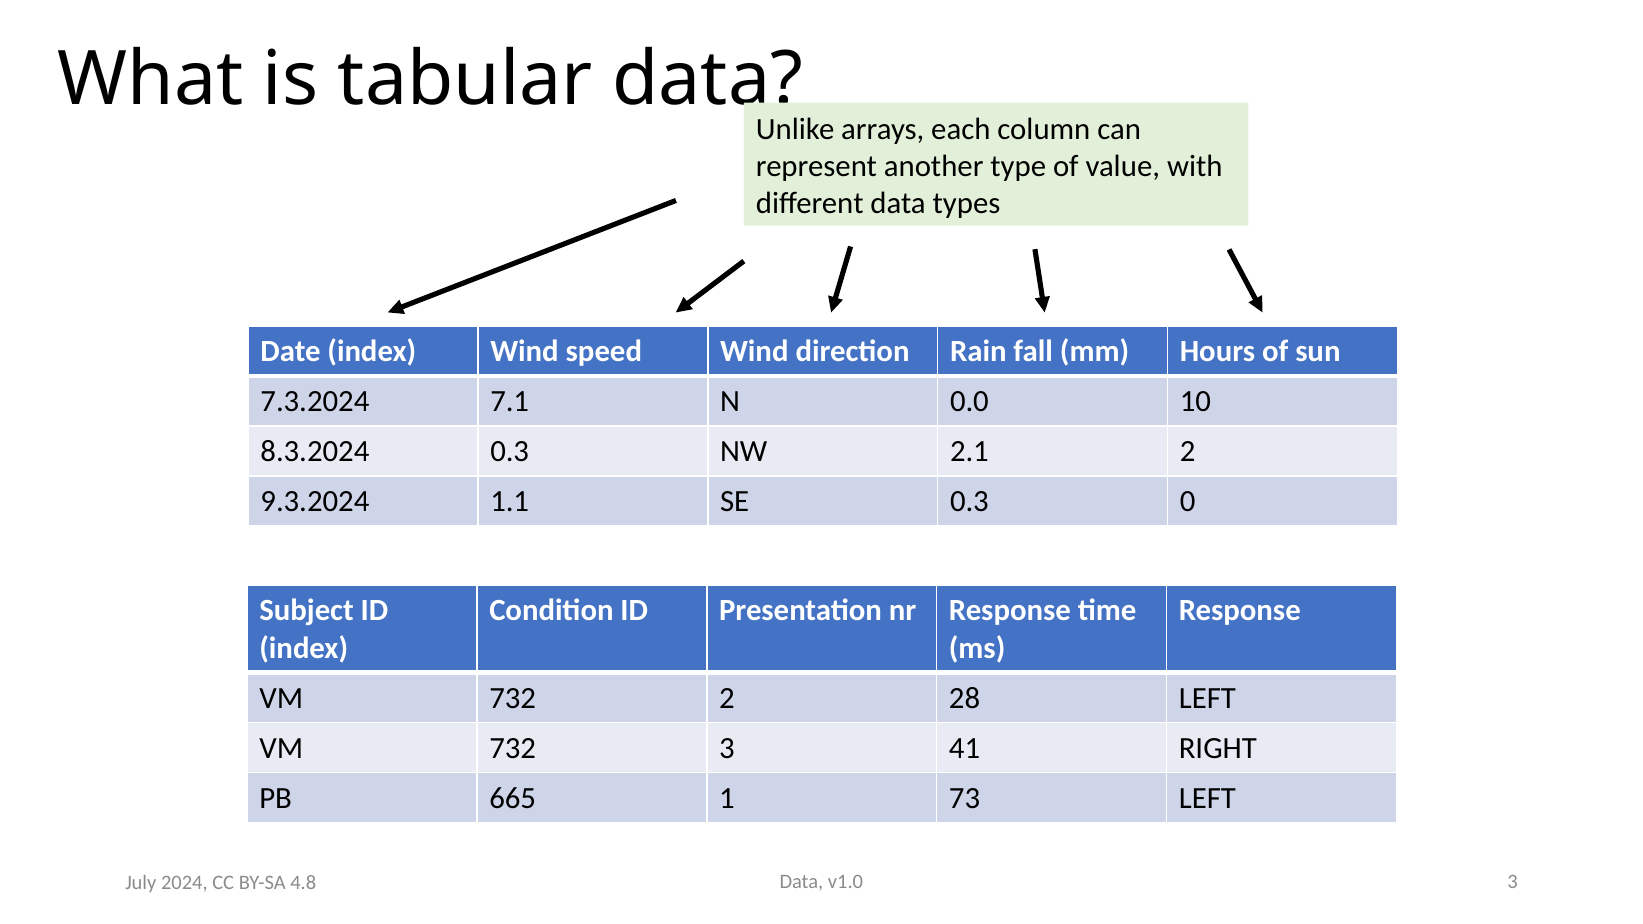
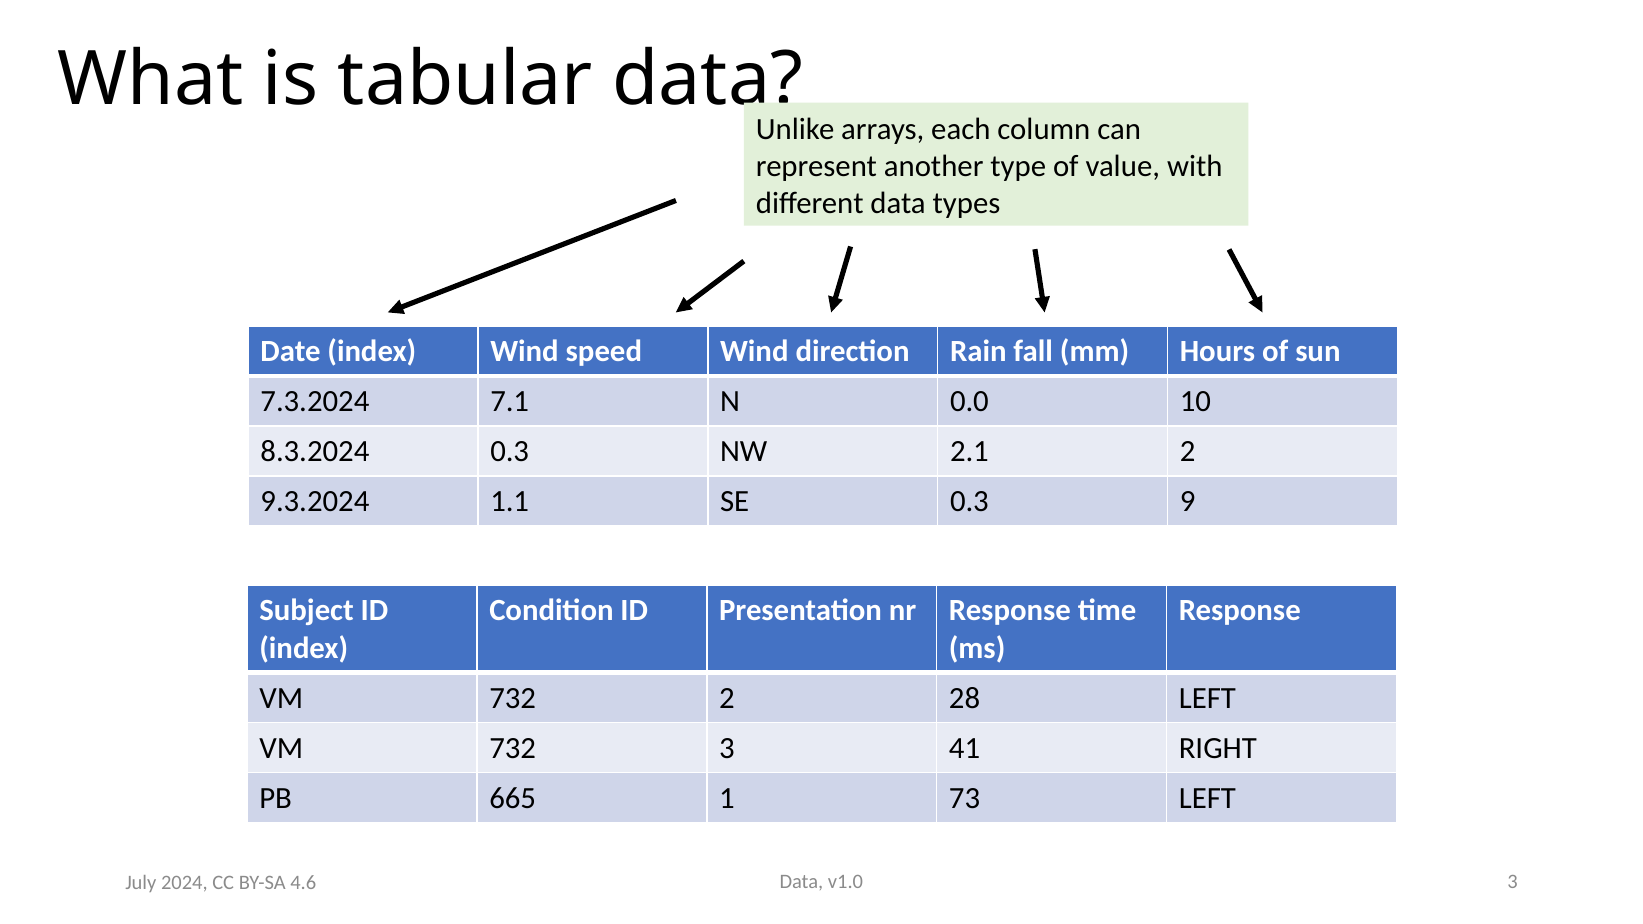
0: 0 -> 9 (1188, 502)
4.8: 4.8 -> 4.6 (303, 883)
